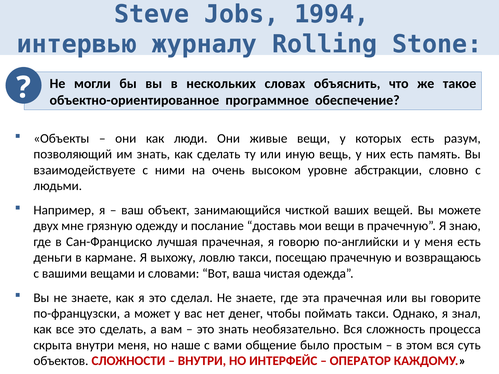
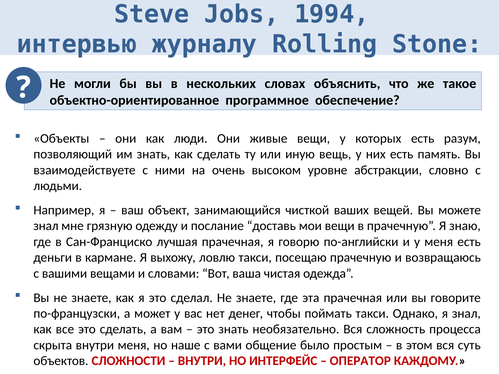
двух: двух -> знал (46, 226)
